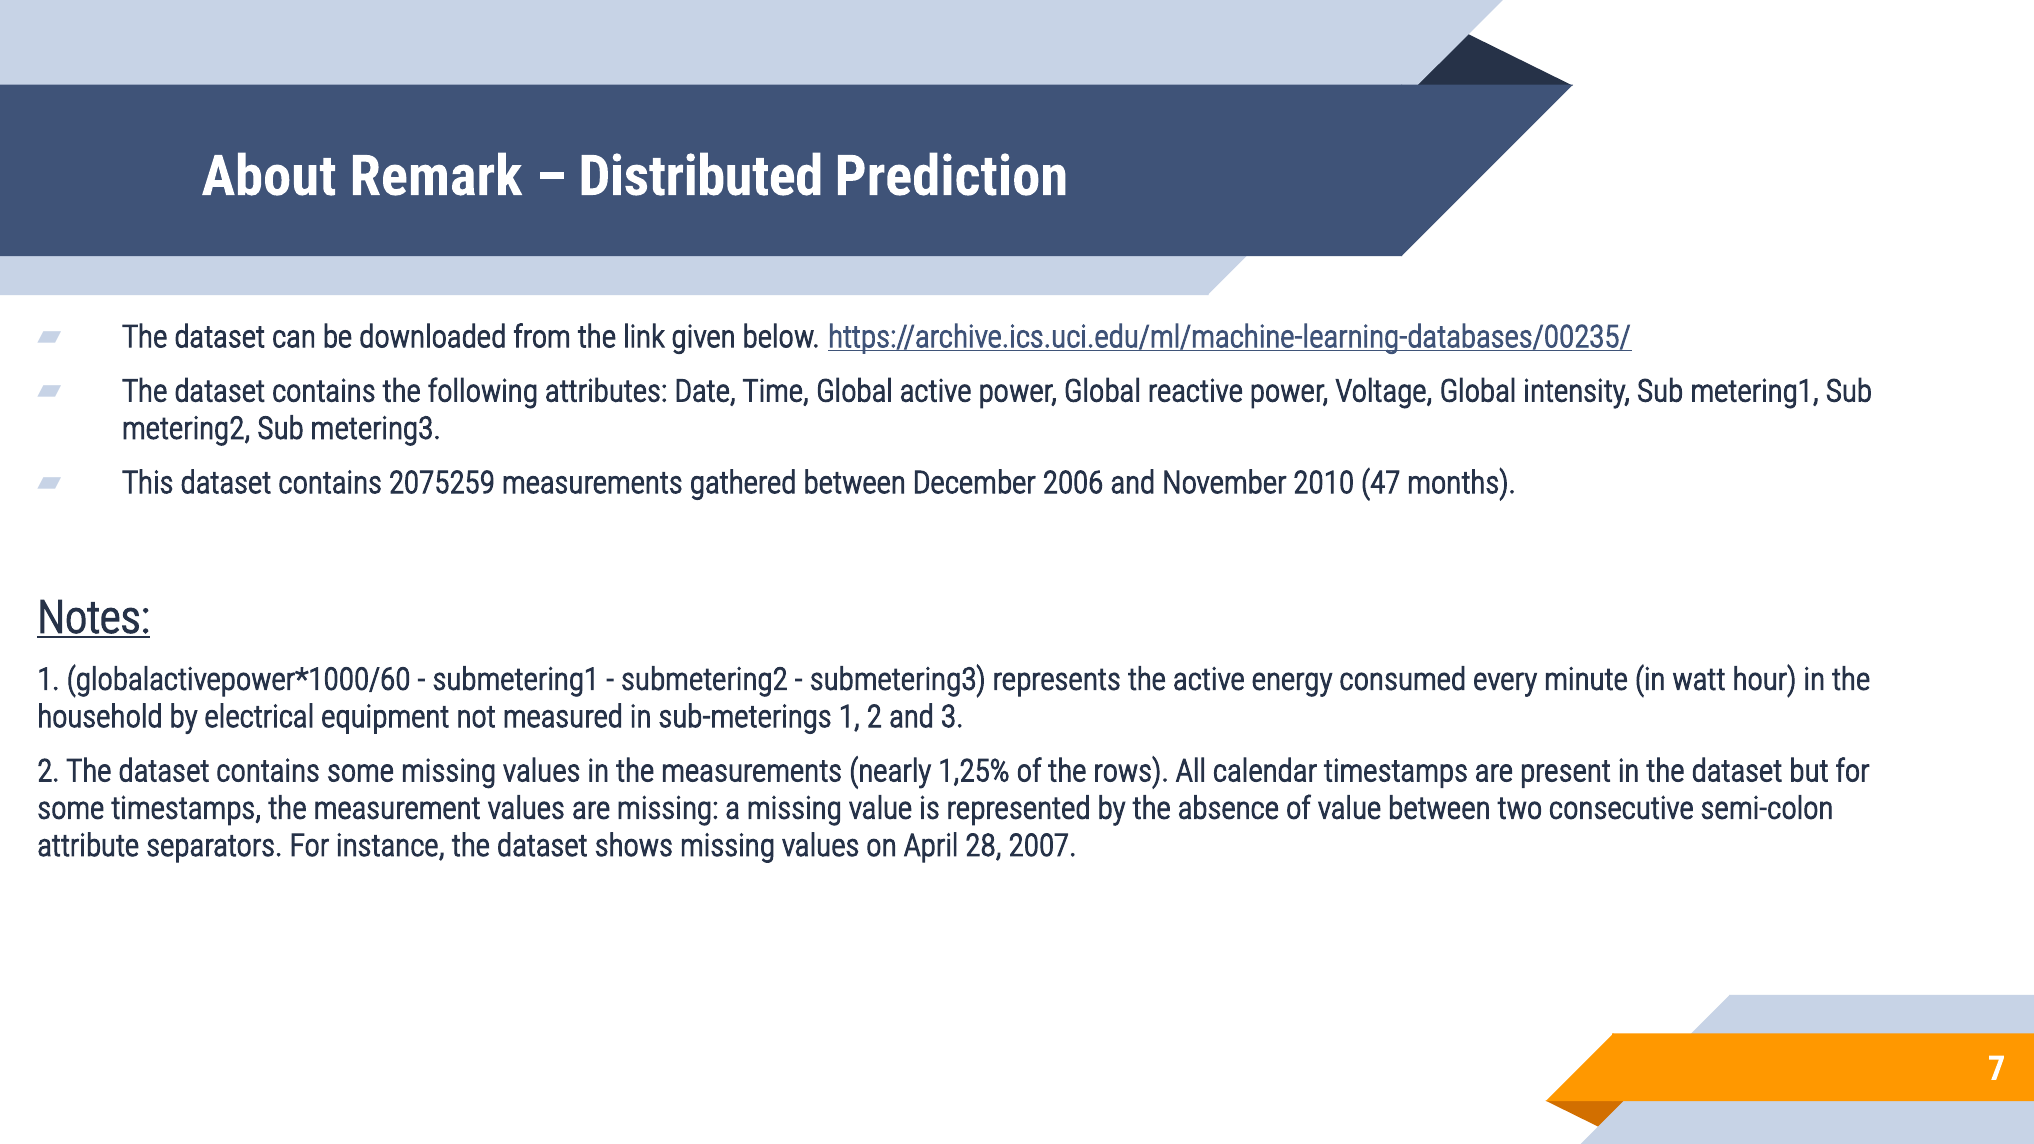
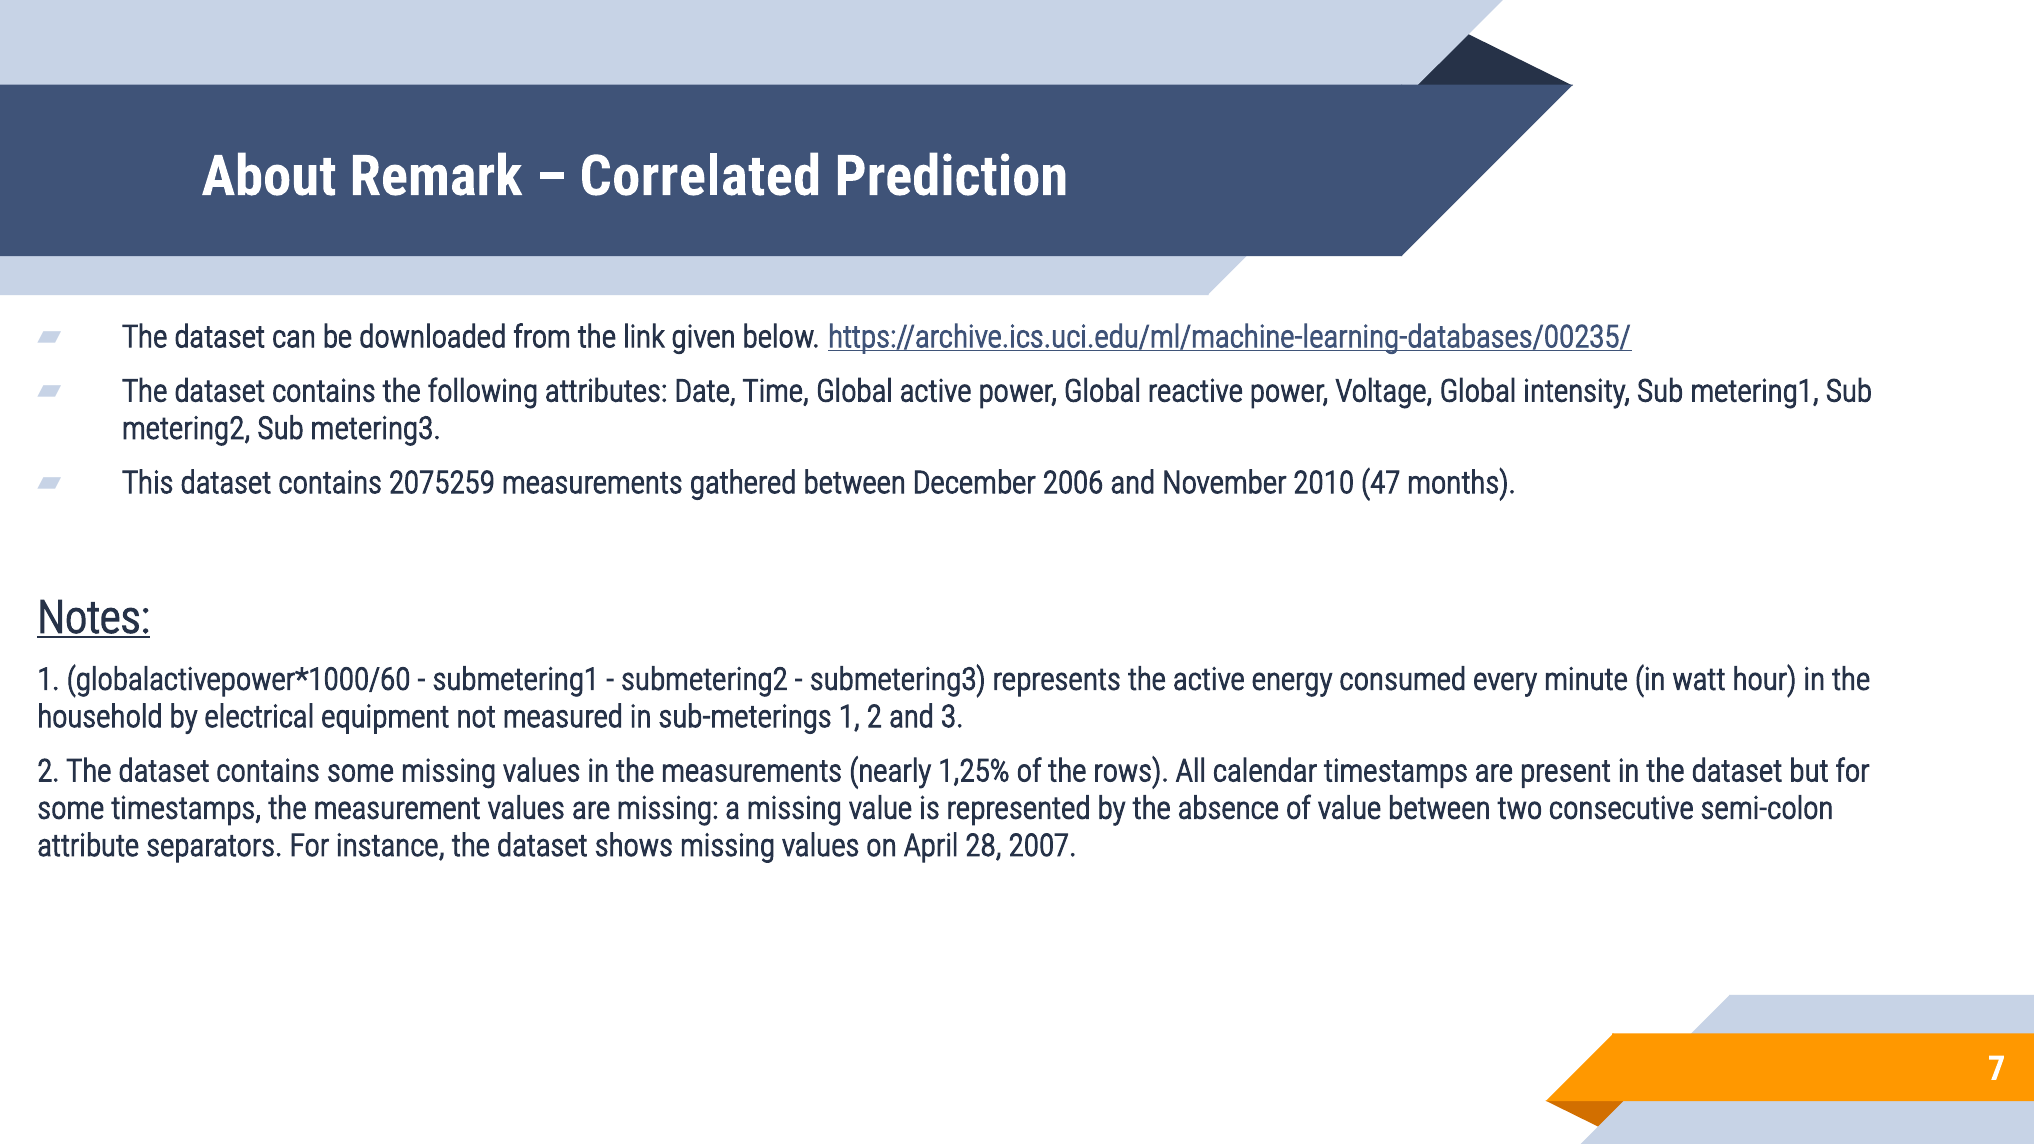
Distributed: Distributed -> Correlated (700, 176)
